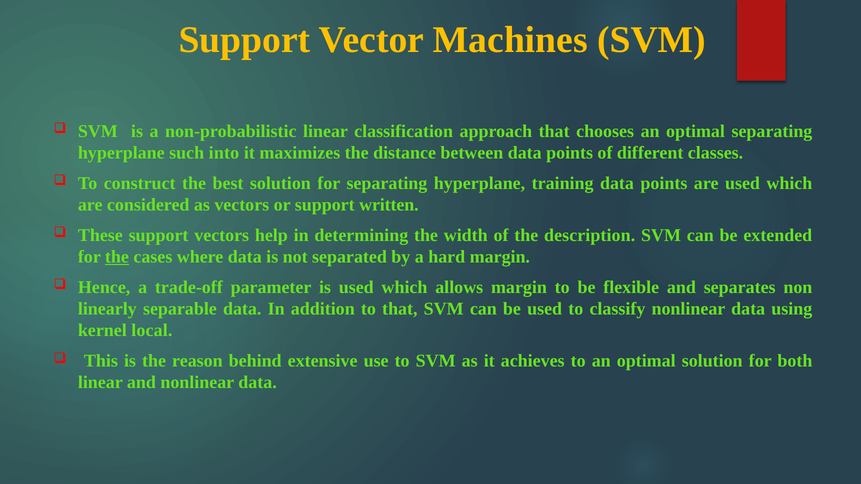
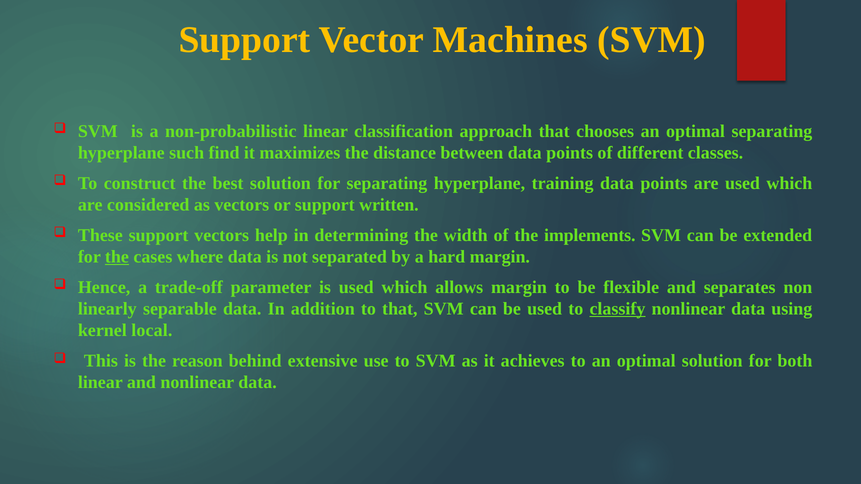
into: into -> find (224, 153)
description: description -> implements (590, 235)
classify underline: none -> present (617, 309)
